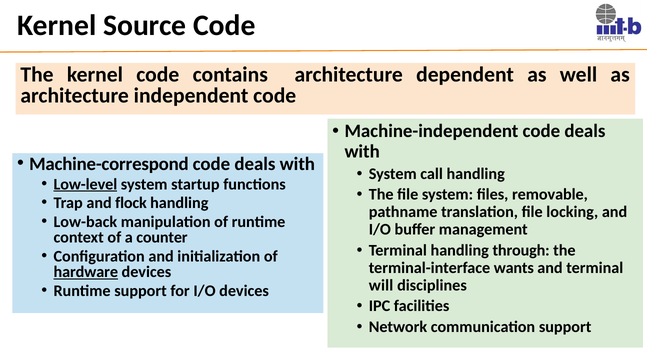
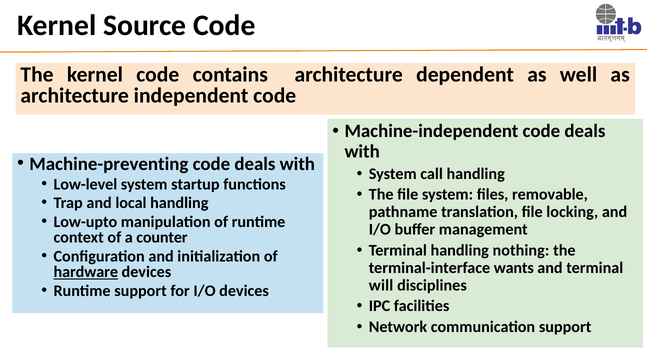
Machine-correspond: Machine-correspond -> Machine-preventing (109, 164)
Low-level underline: present -> none (85, 184)
flock: flock -> local (131, 203)
Low-back: Low-back -> Low-upto (85, 222)
through: through -> nothing (521, 250)
